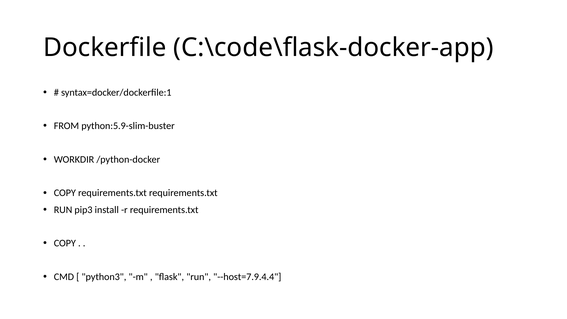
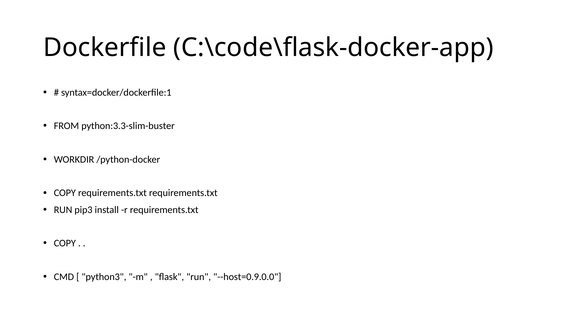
python:5.9-slim-buster: python:5.9-slim-buster -> python:3.3-slim-buster (128, 126)
--host=7.9.4.4: --host=7.9.4.4 -> --host=0.9.0.0 (247, 277)
